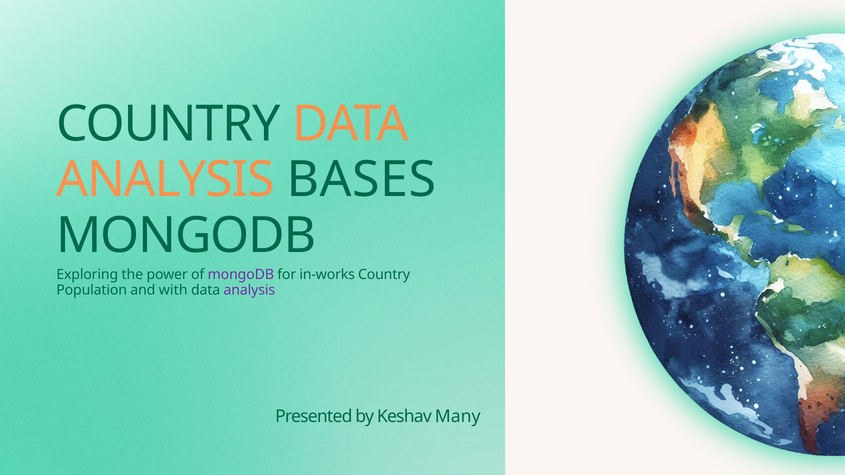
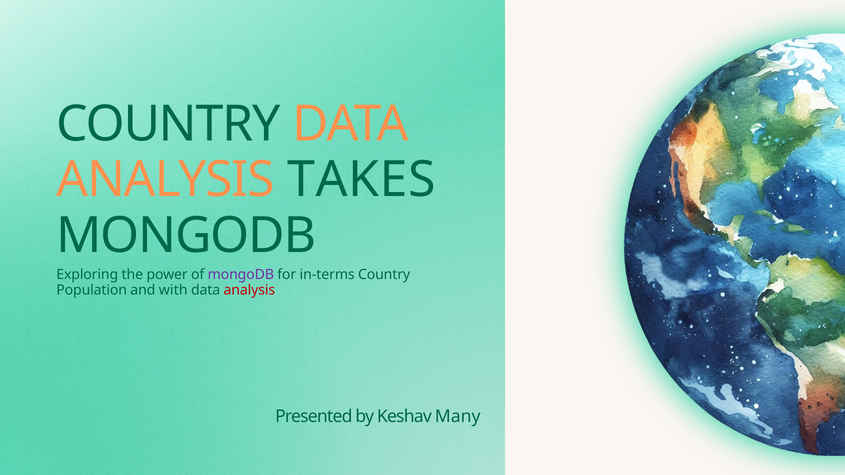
BASES: BASES -> TAKES (361, 180)
in-works: in-works -> in-terms (327, 275)
analysis colour: purple -> red (249, 290)
